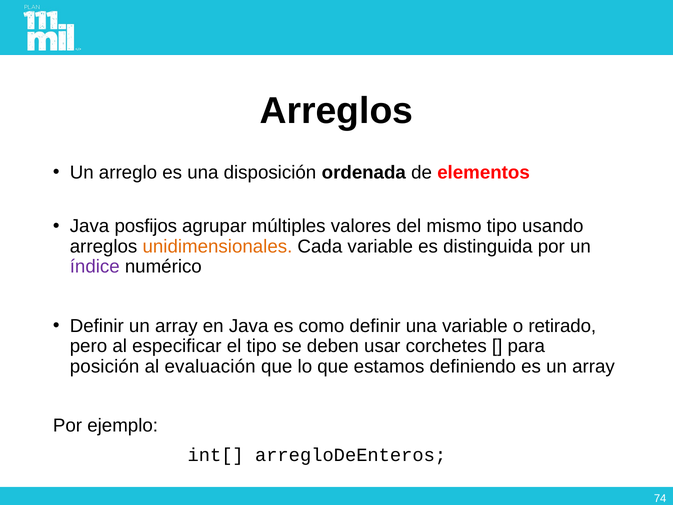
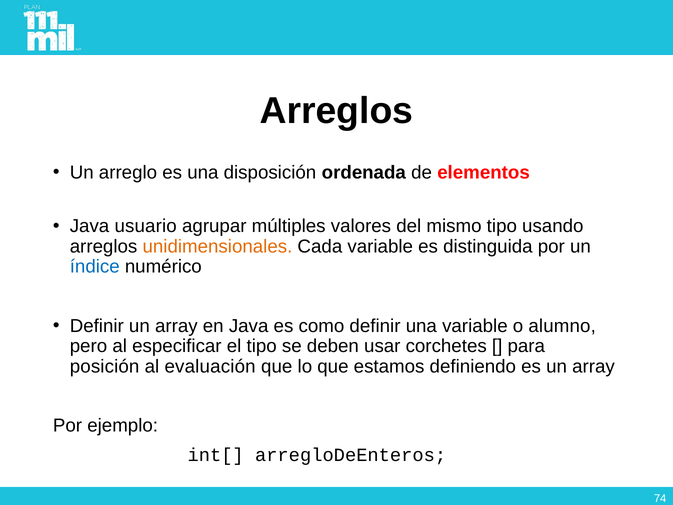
posfijos: posfijos -> usuario (146, 226)
índice colour: purple -> blue (95, 267)
retirado: retirado -> alumno (562, 326)
